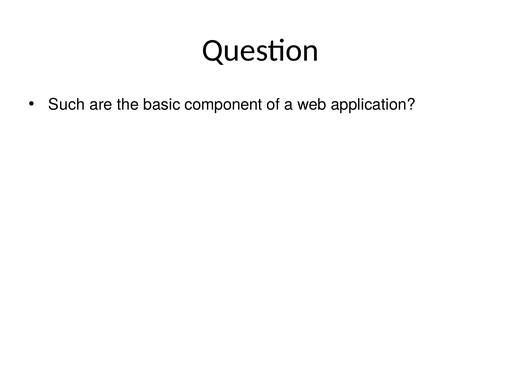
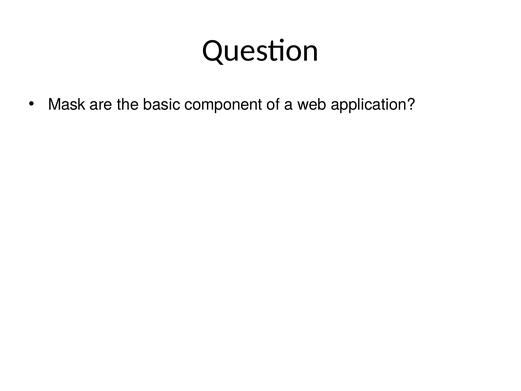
Such: Such -> Mask (67, 104)
